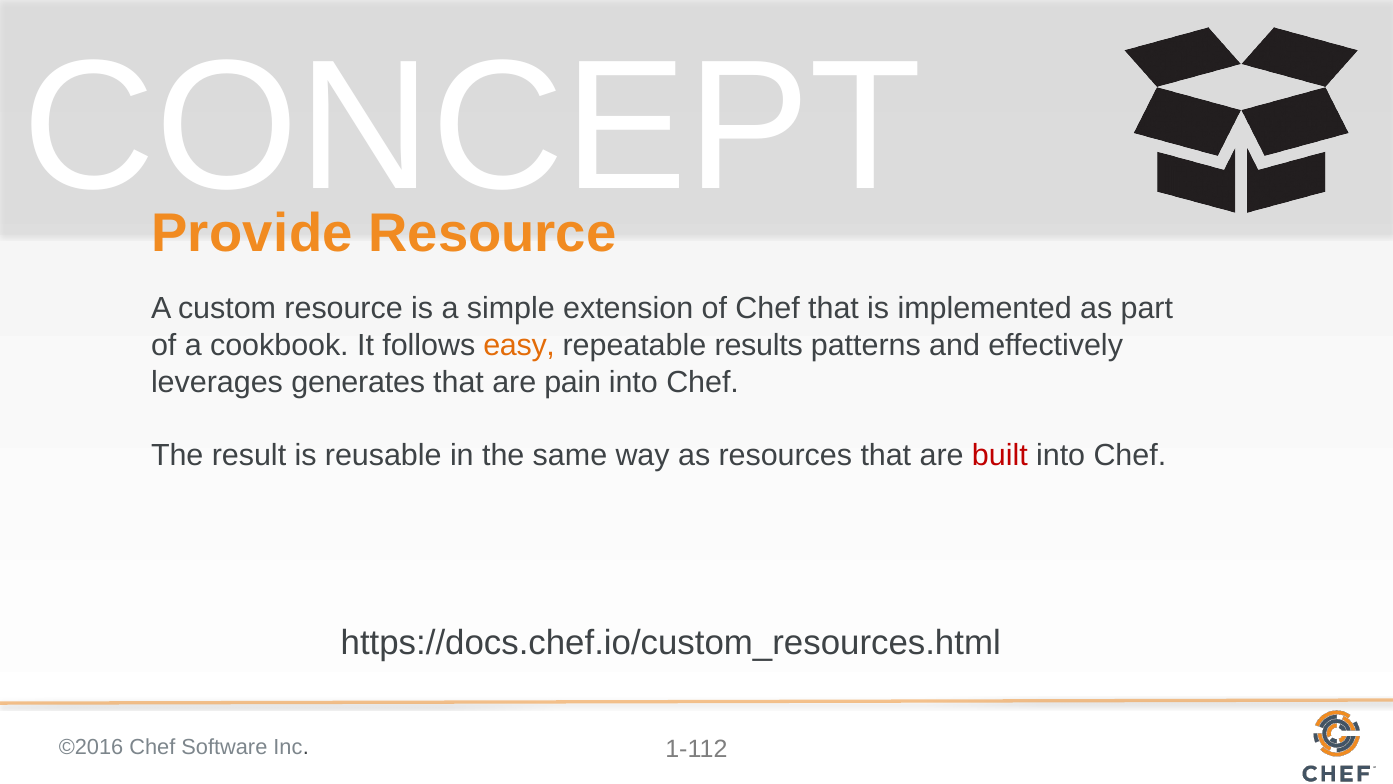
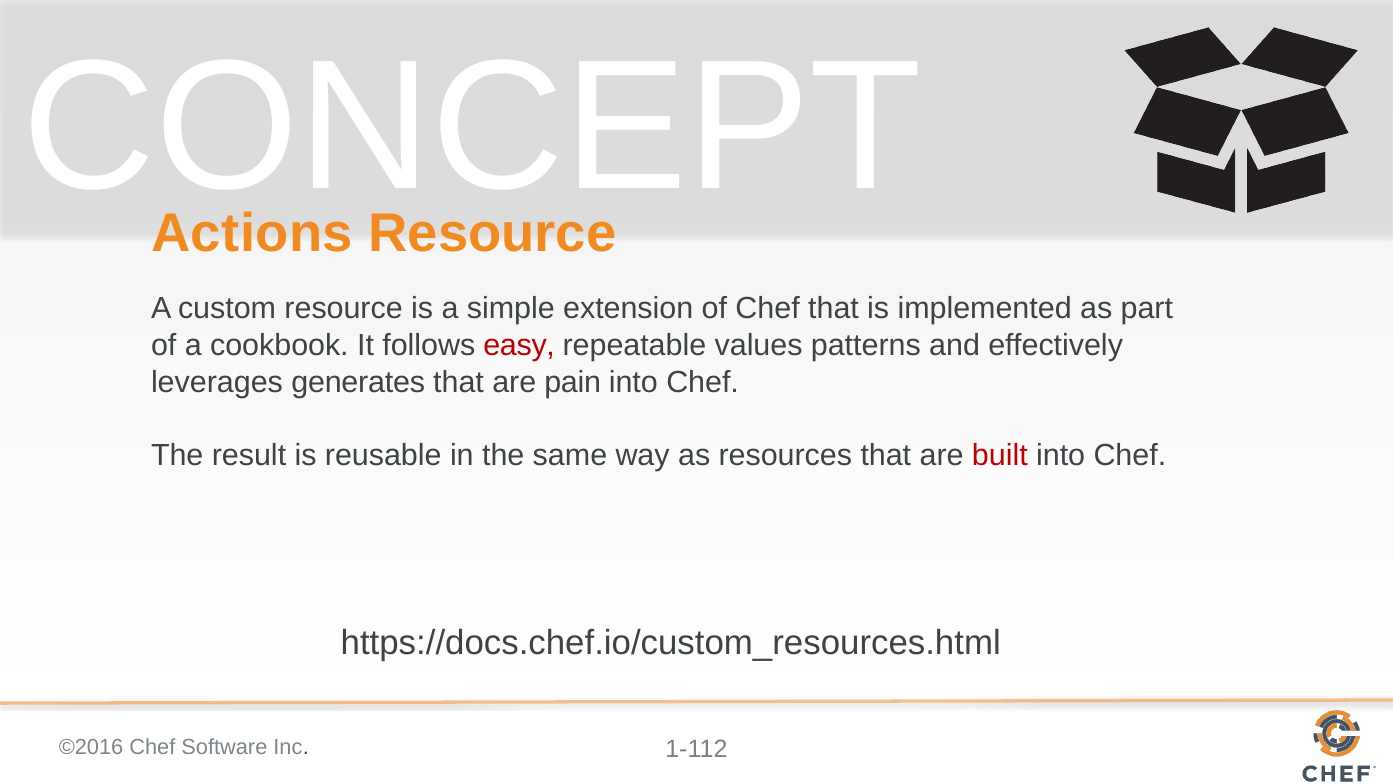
Provide: Provide -> Actions (252, 233)
easy colour: orange -> red (519, 345)
results: results -> values (759, 345)
